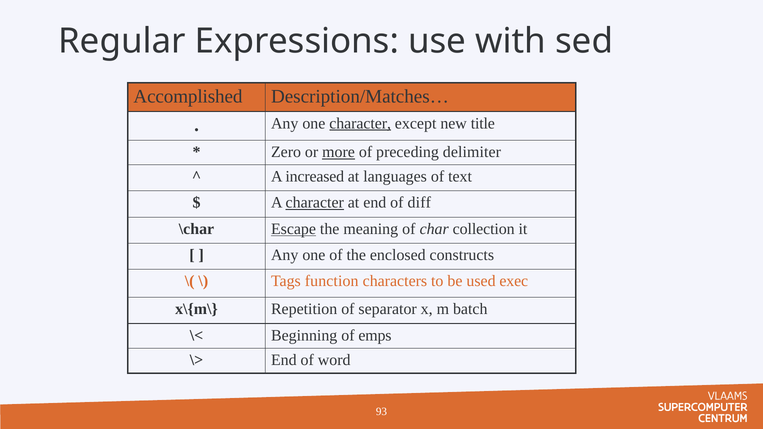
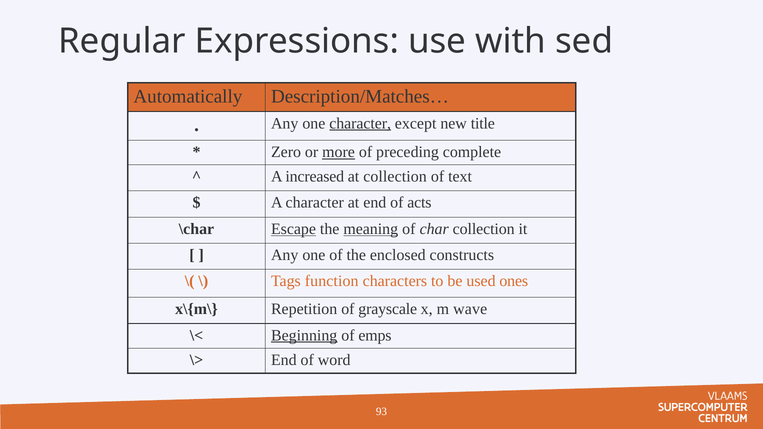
Accomplished: Accomplished -> Automatically (188, 97)
delimiter: delimiter -> complete (472, 152)
at languages: languages -> collection (395, 177)
character underline: present -> none (315, 203)
diff: diff -> acts (419, 203)
meaning underline: none -> present (371, 229)
exec: exec -> ones (514, 281)
separator: separator -> grayscale (388, 309)
batch: batch -> wave (470, 309)
Beginning underline: none -> present (304, 335)
